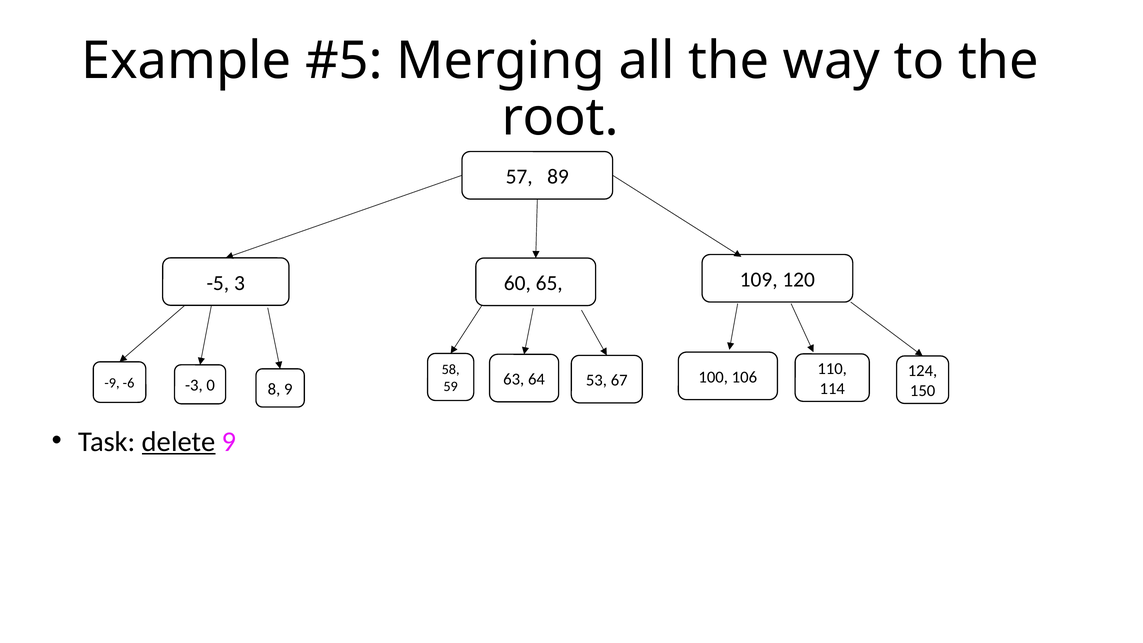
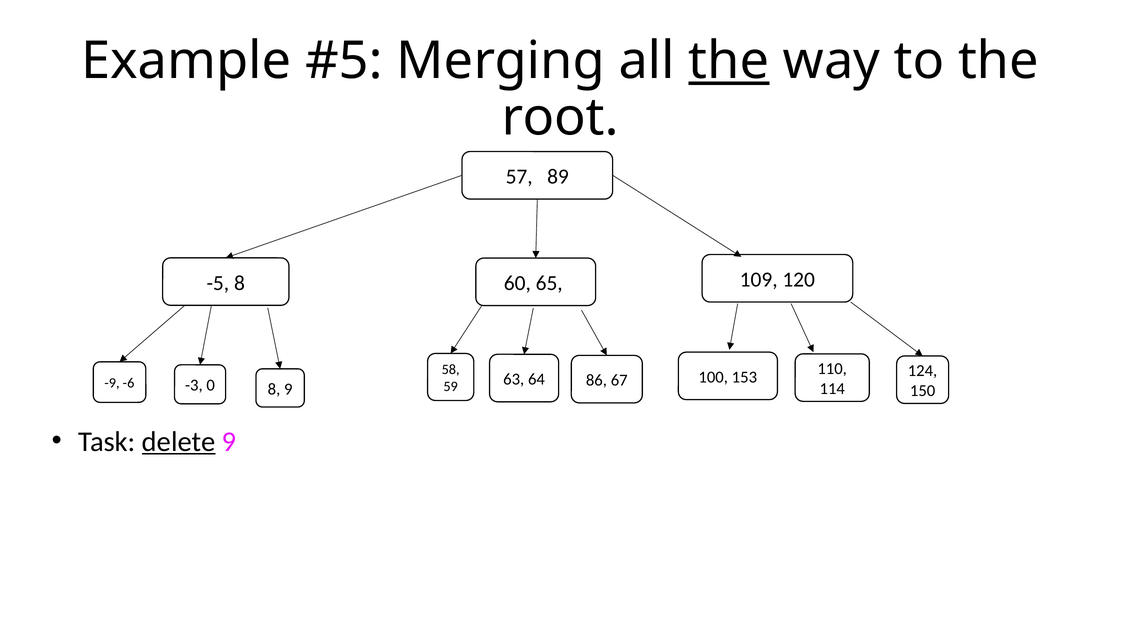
the underline: none -> present (729, 61)
-5 3: 3 -> 8 (240, 283)
106: 106 -> 153 (744, 377)
53: 53 -> 86 (596, 380)
